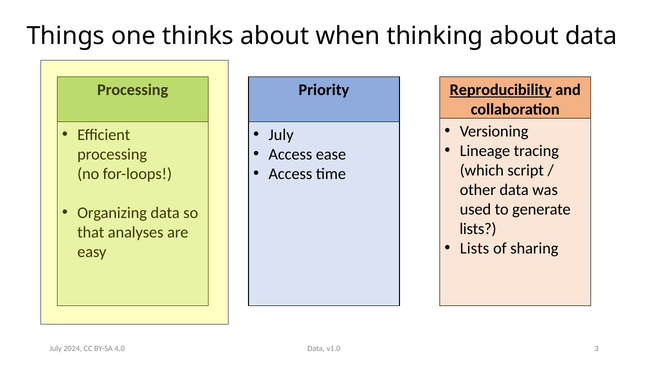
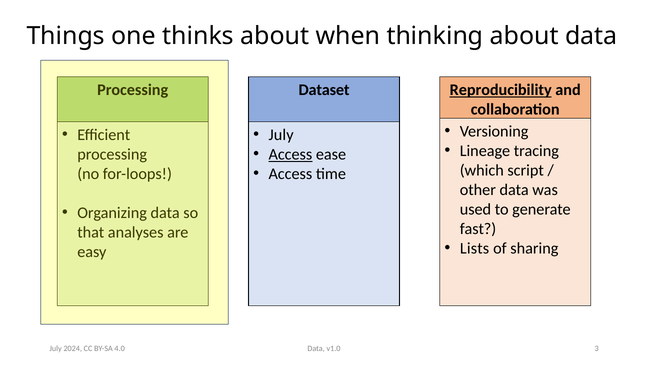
Priority: Priority -> Dataset (324, 90)
Access underline: none -> present (290, 154)
lists: lists -> fast (478, 228)
